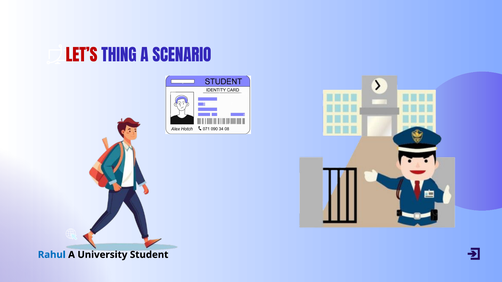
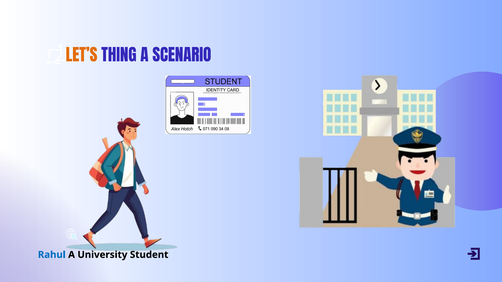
LET’S colour: red -> orange (82, 56)
